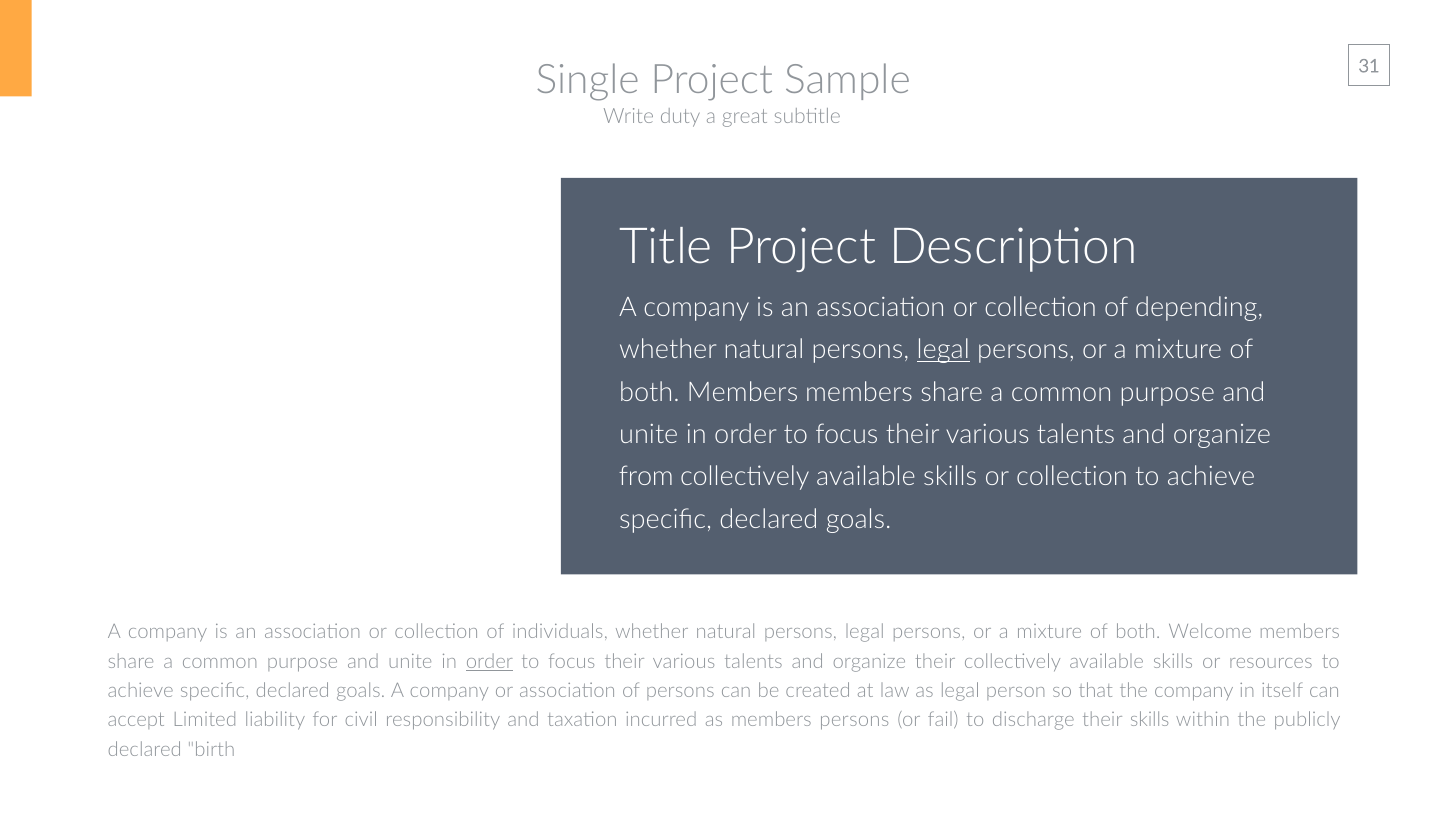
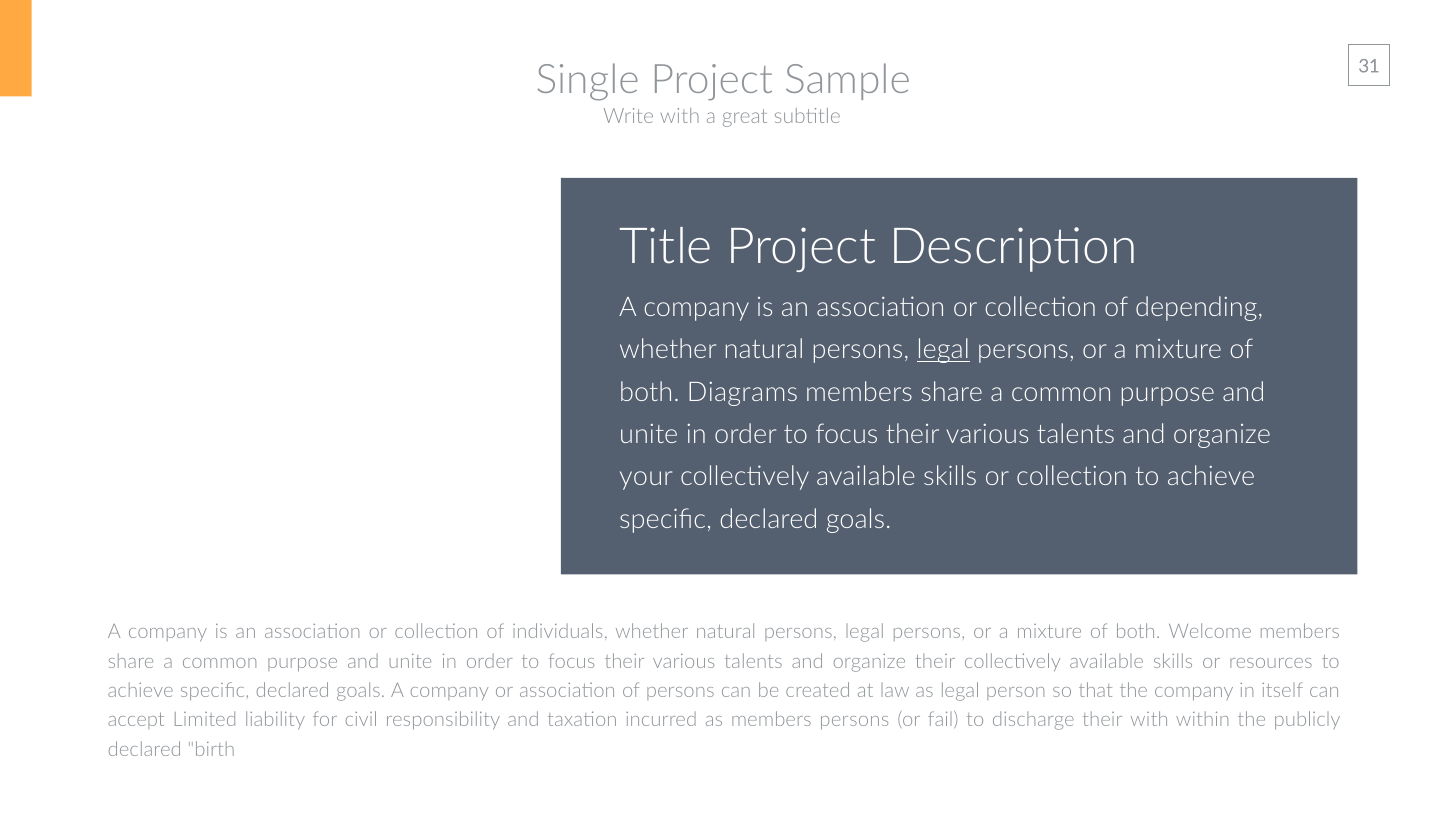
Write duty: duty -> with (680, 117)
both Members: Members -> Diagrams (743, 393)
from: from -> your (646, 477)
order underline: present -> none (489, 662)
their skills: skills -> with (1149, 721)
